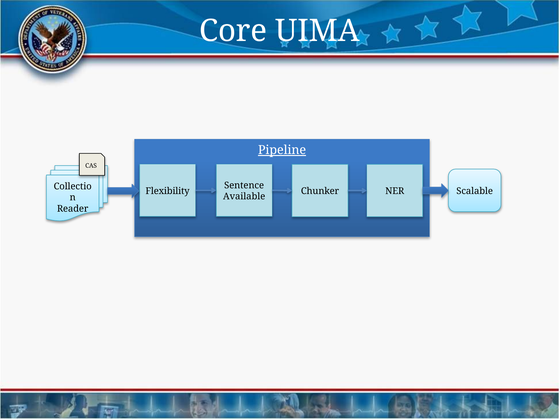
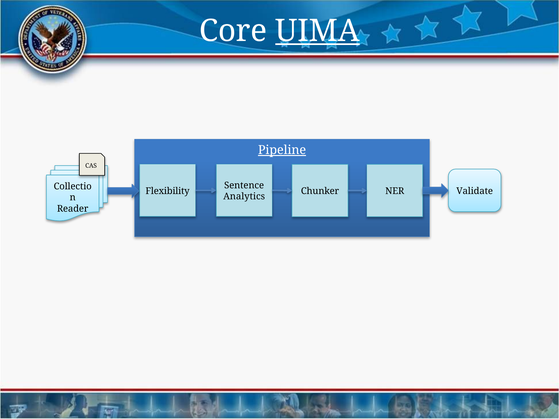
UIMA underline: none -> present (318, 31)
Scalable: Scalable -> Validate (475, 191)
Available: Available -> Analytics (244, 197)
